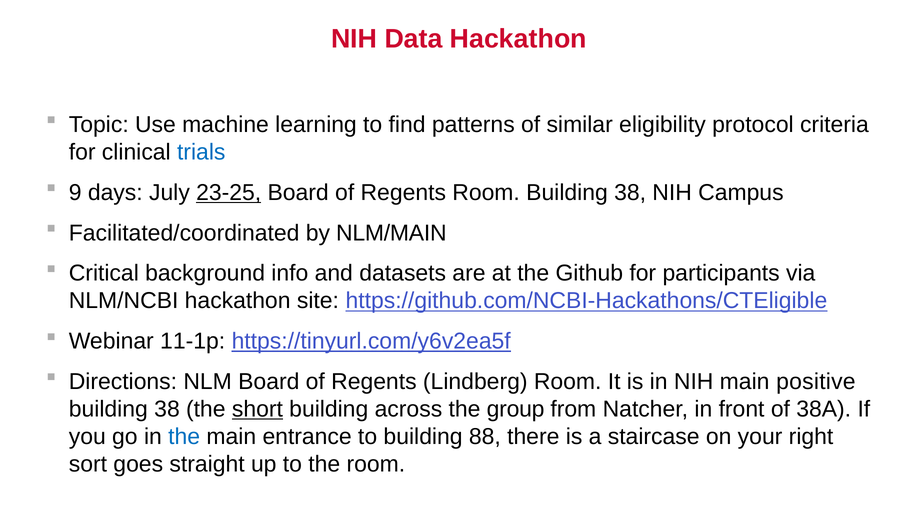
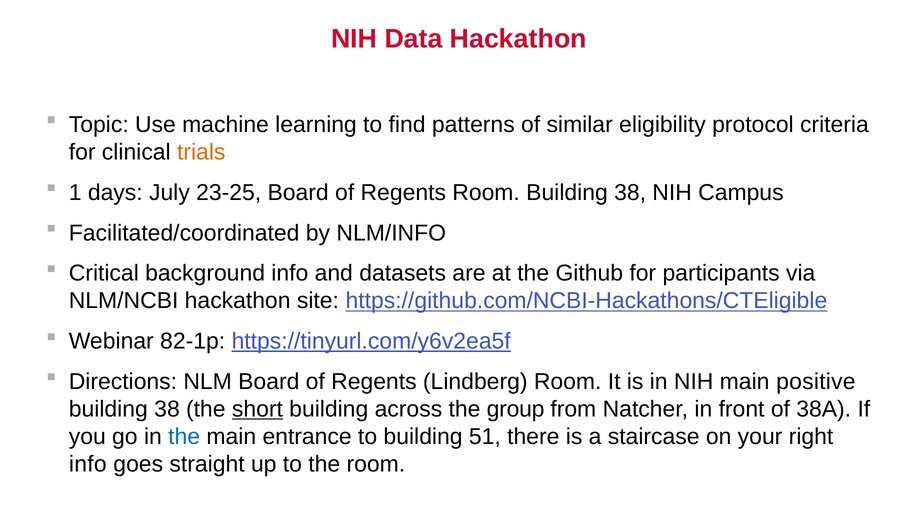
trials colour: blue -> orange (201, 152)
9: 9 -> 1 (75, 192)
23-25 underline: present -> none (229, 192)
NLM/MAIN: NLM/MAIN -> NLM/INFO (391, 233)
11-1p: 11-1p -> 82-1p (193, 341)
88: 88 -> 51 (485, 436)
sort: sort -> info (88, 464)
